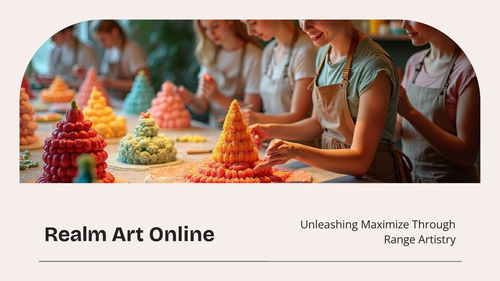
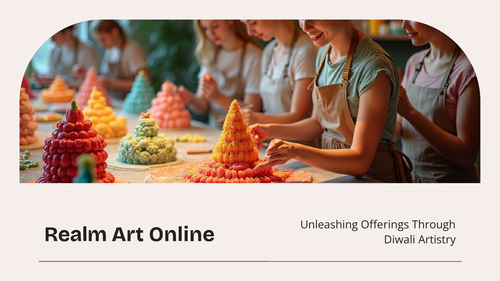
Maximize: Maximize -> Offerings (385, 225)
Range: Range -> Diwali (400, 240)
